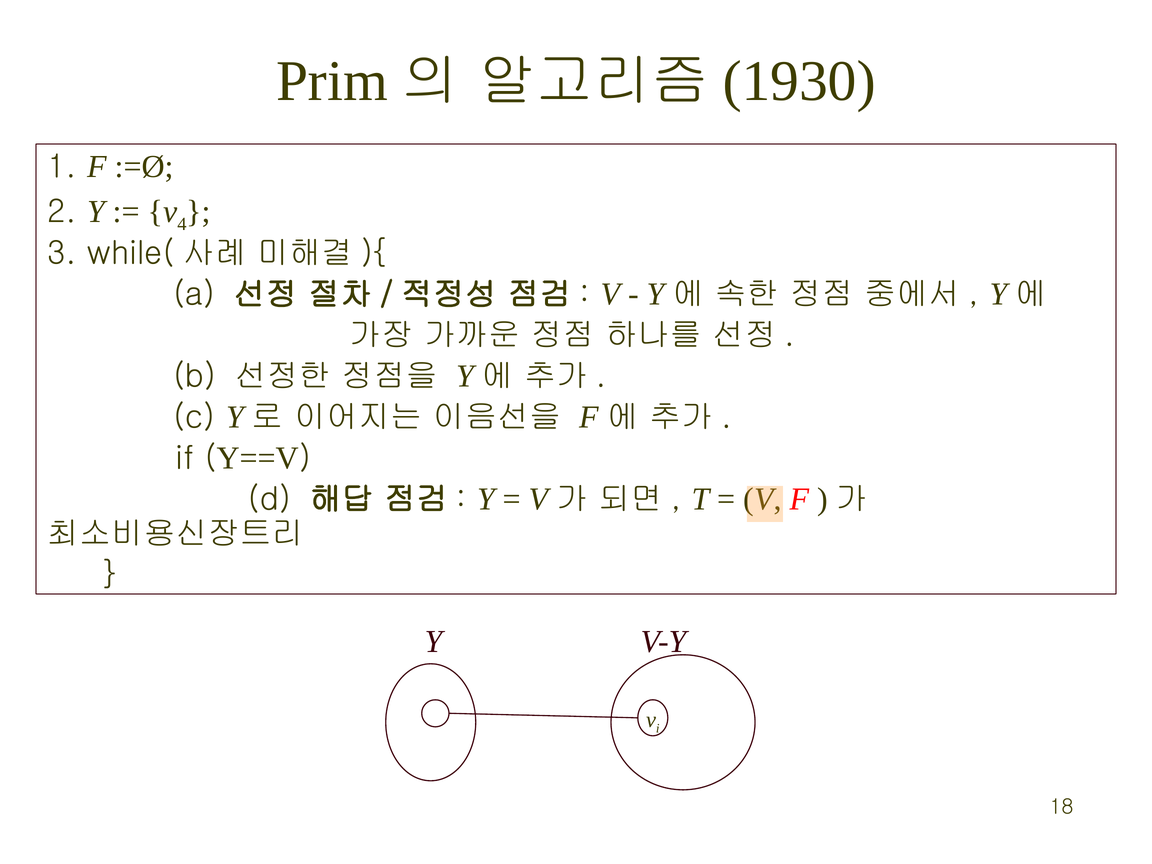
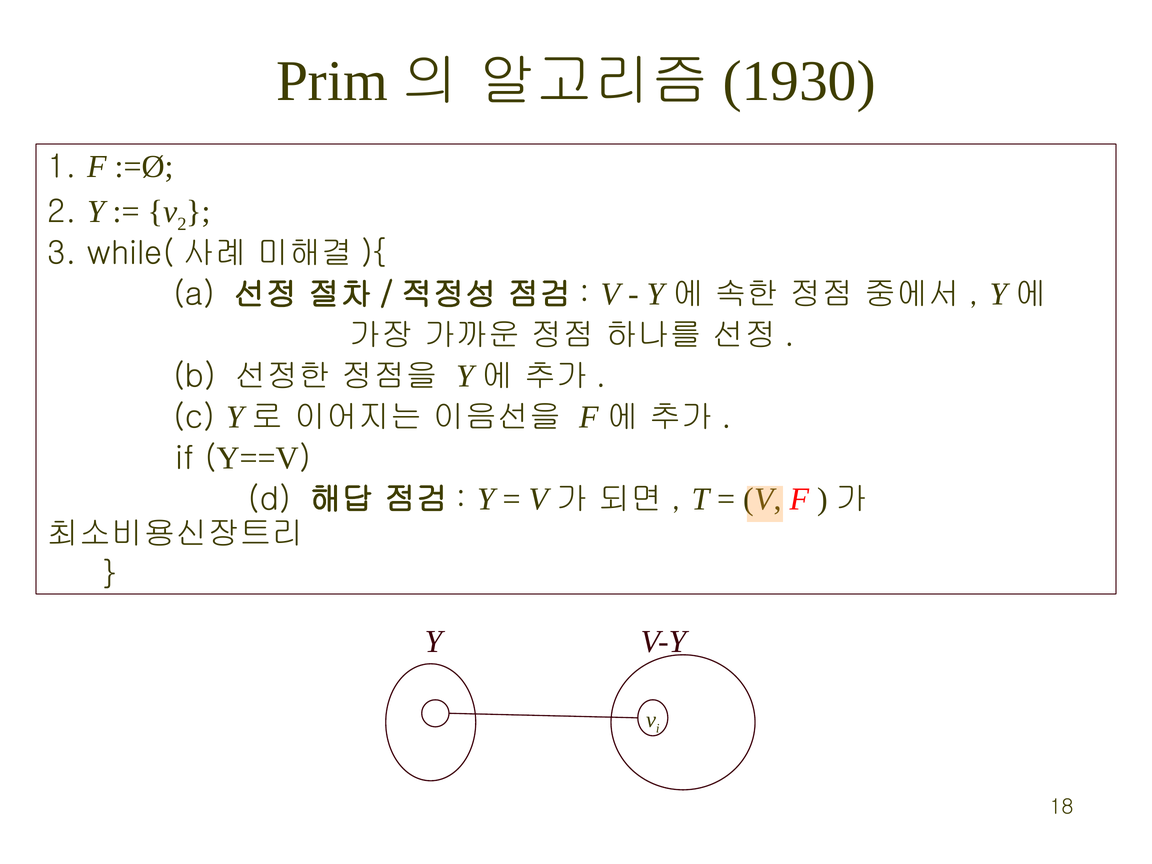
v 4: 4 -> 2 (182, 224)
